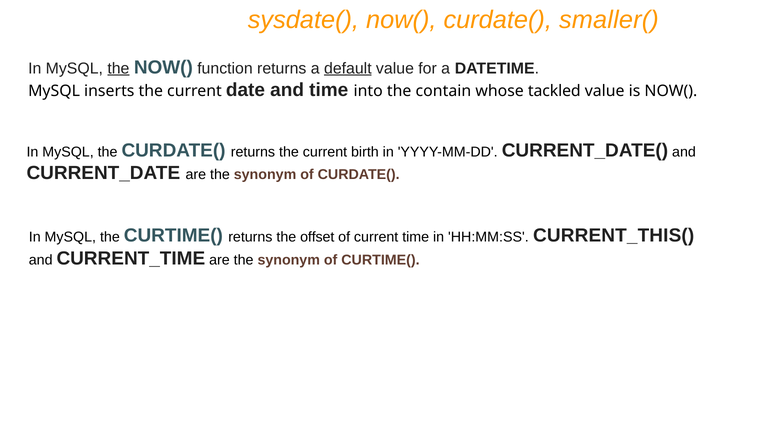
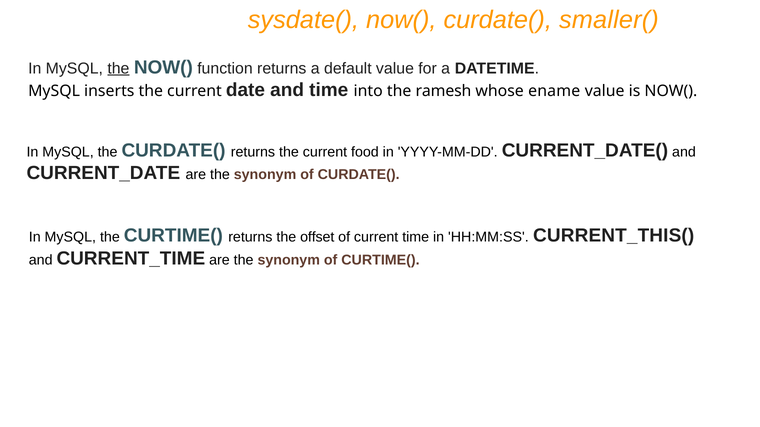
default underline: present -> none (348, 68)
contain: contain -> ramesh (443, 91)
tackled: tackled -> ename (554, 91)
birth: birth -> food (365, 152)
